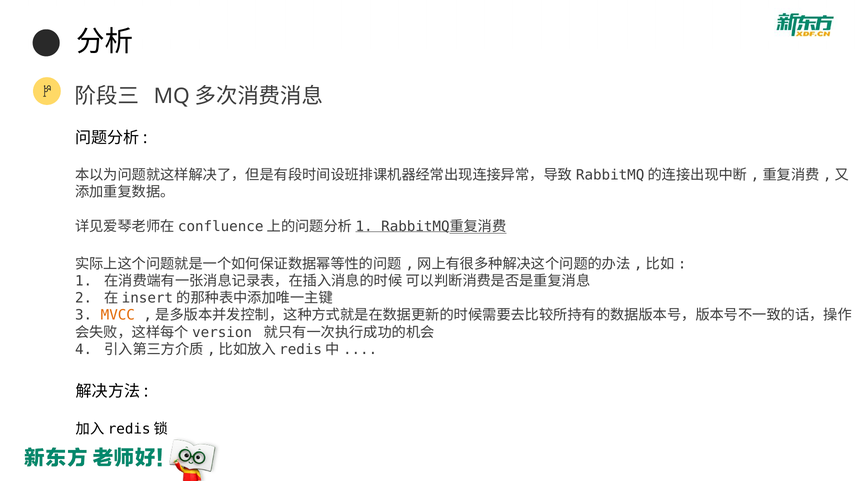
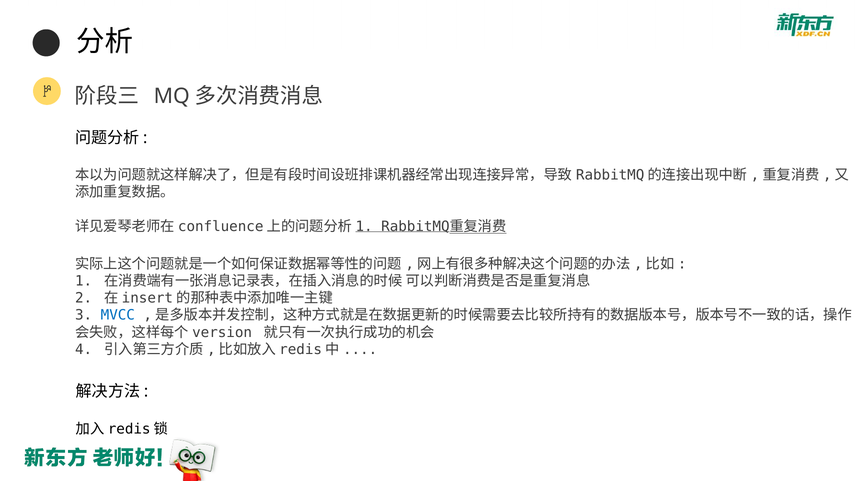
MVCC colour: orange -> blue (118, 315)
